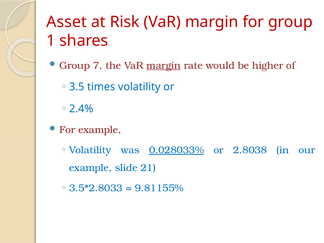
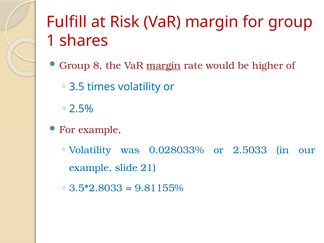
Asset: Asset -> Fulfill (67, 22)
7: 7 -> 8 (98, 65)
2.4%: 2.4% -> 2.5% (81, 109)
0.028033% underline: present -> none (177, 150)
2.8038: 2.8038 -> 2.5033 (250, 150)
